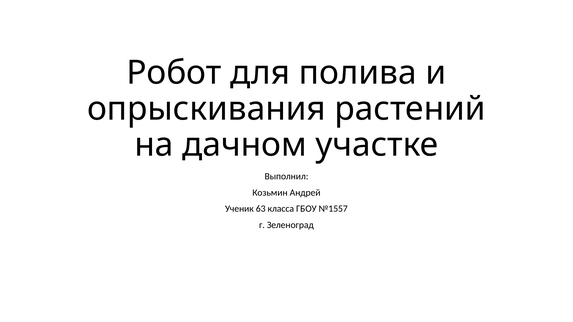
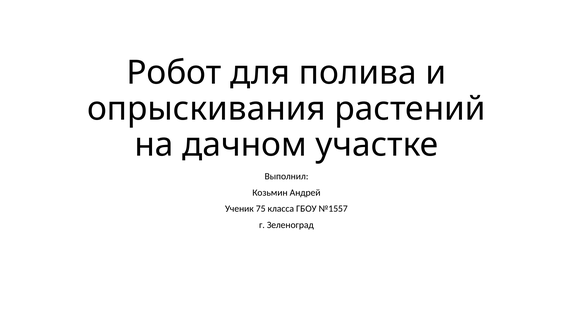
63: 63 -> 75 (261, 209)
